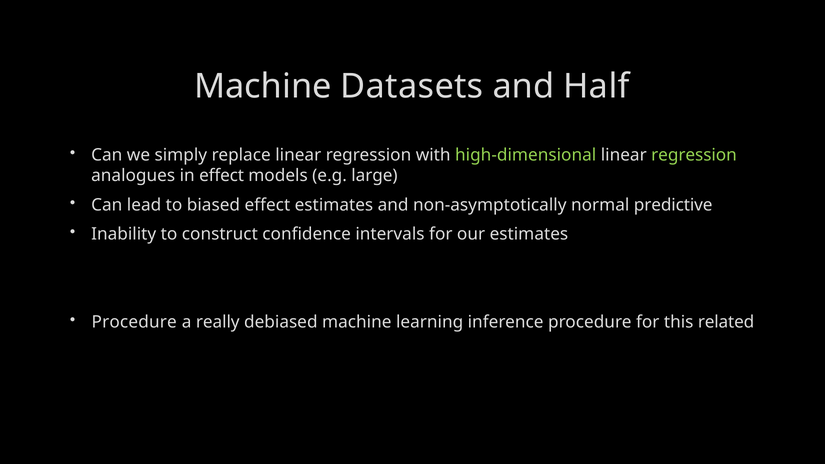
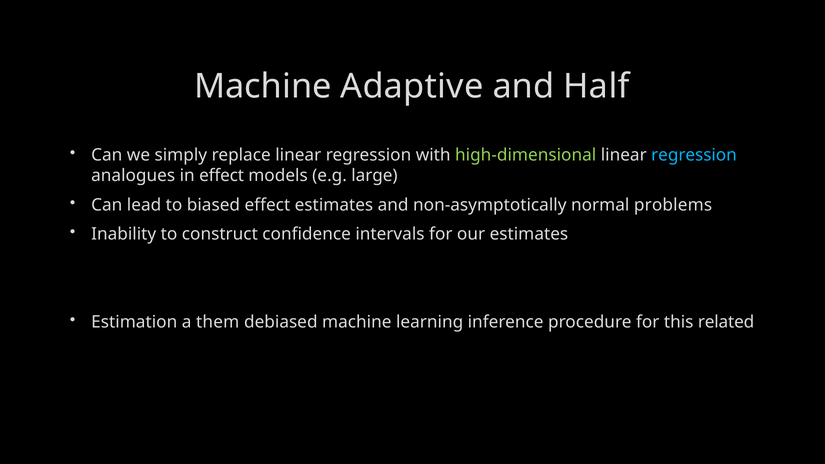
Datasets: Datasets -> Adaptive (412, 86)
regression colour: light green -> light blue (694, 155)
predictive: predictive -> problems (673, 205)
Procedure: Procedure -> Estimation (134, 322)
really: really -> them (218, 322)
